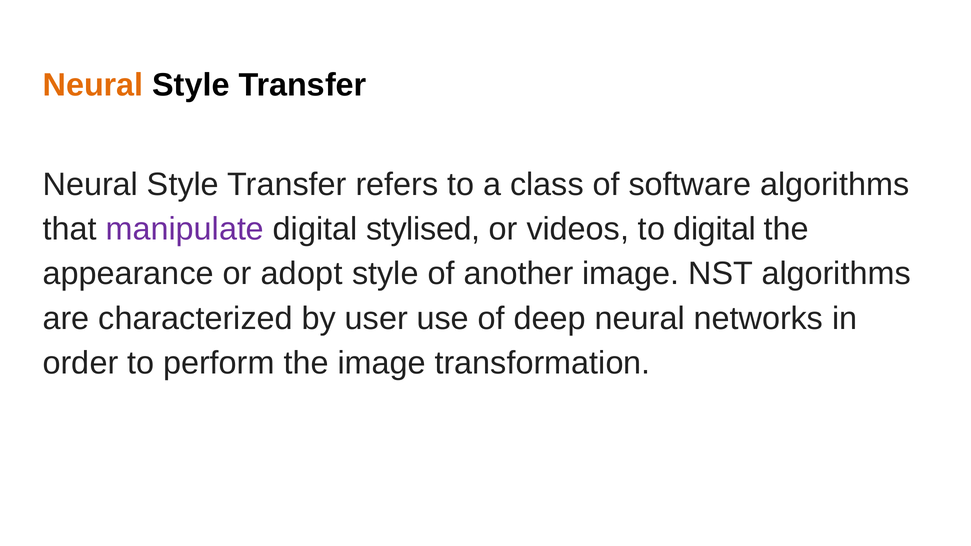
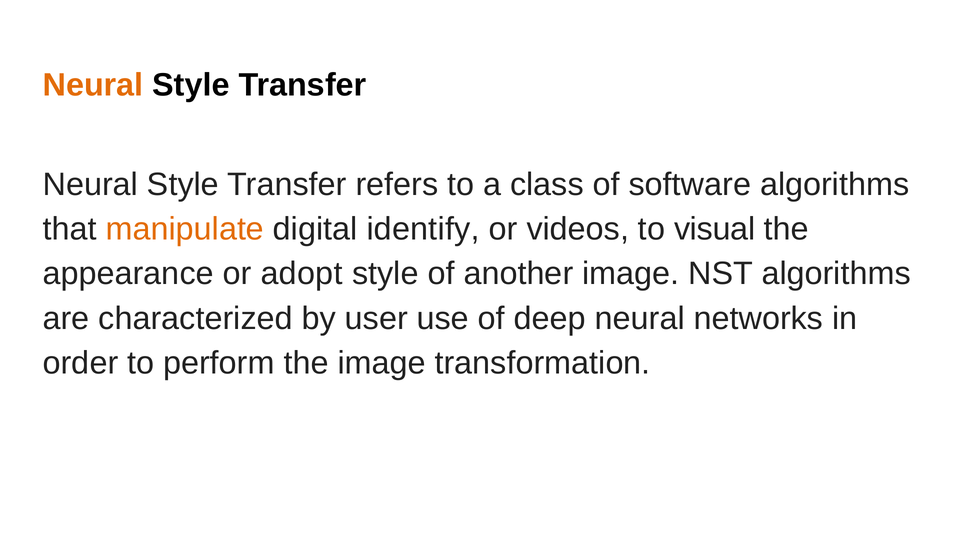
manipulate colour: purple -> orange (185, 229)
stylised: stylised -> identify (423, 229)
to digital: digital -> visual (715, 229)
